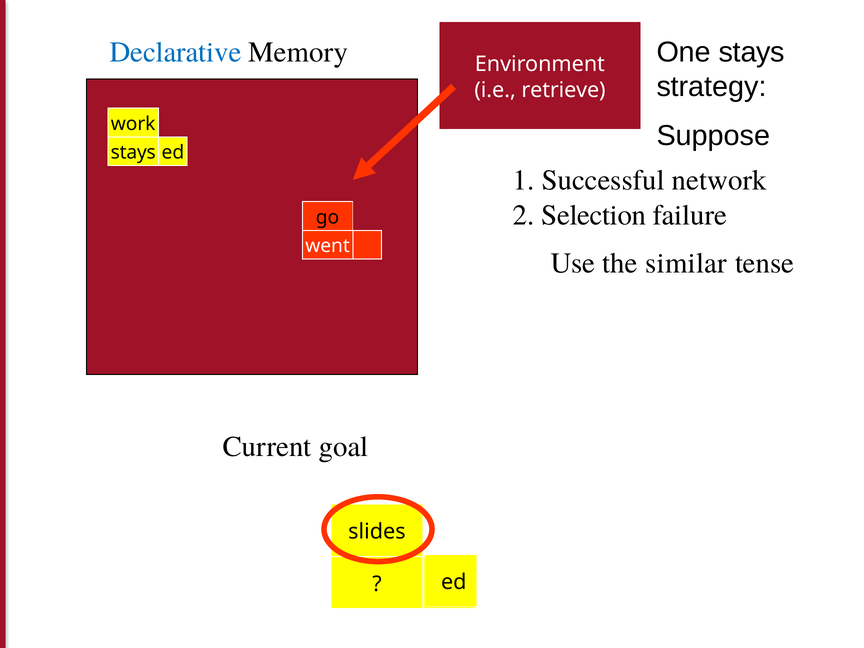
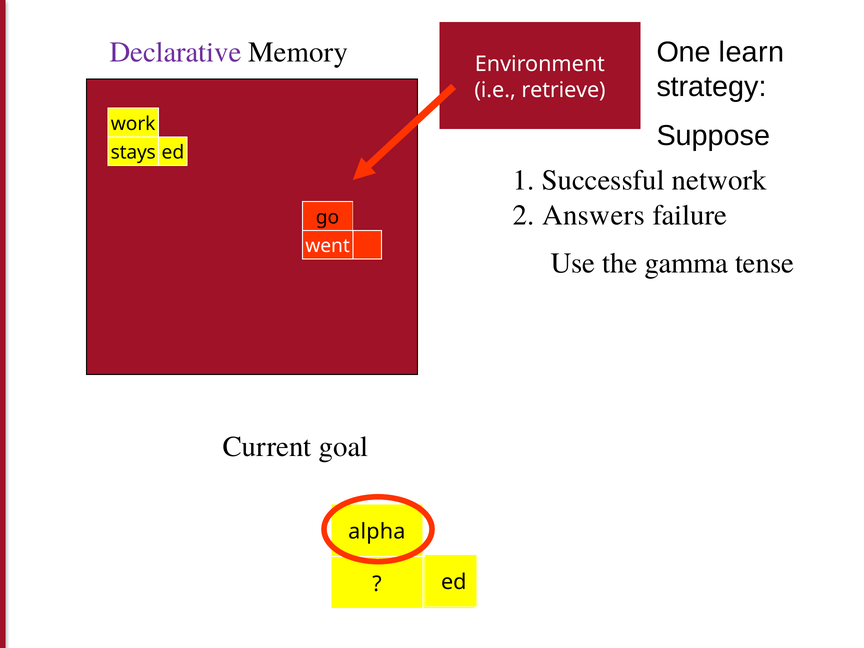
One stays: stays -> learn (751, 52)
Declarative colour: blue -> purple (176, 52)
Selection: Selection -> Answers (593, 215)
similar: similar -> gamma (686, 263)
slides: slides -> alpha (377, 532)
